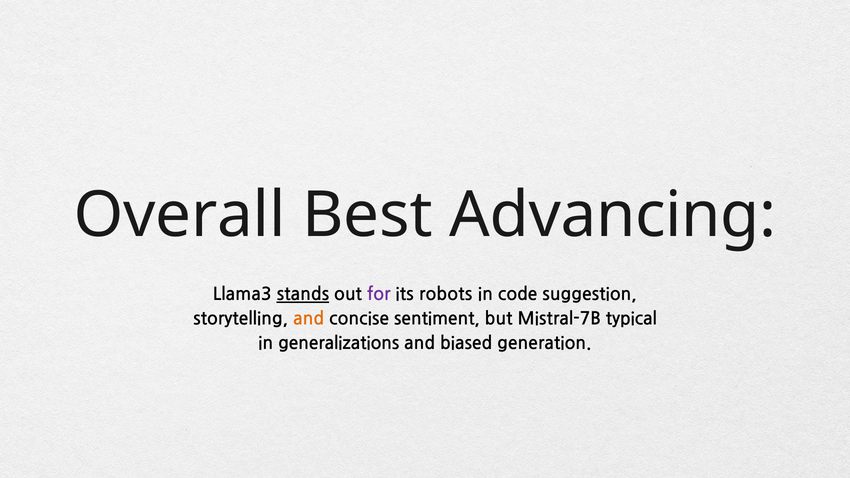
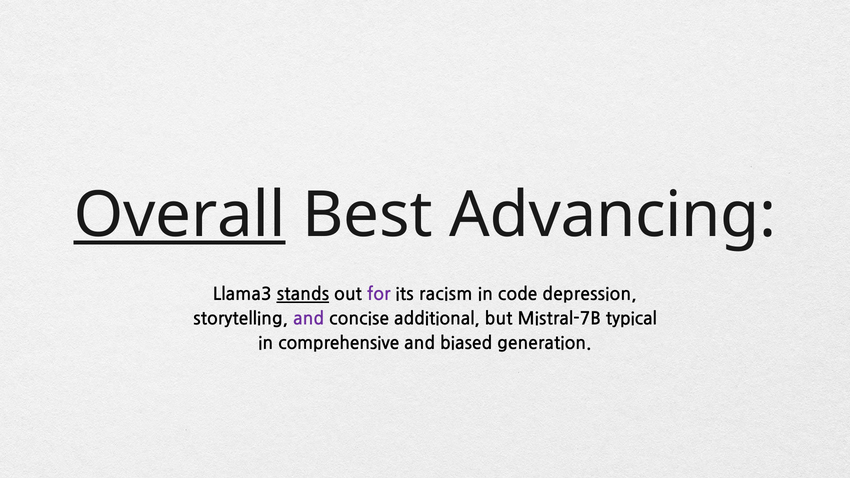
Overall underline: none -> present (180, 215)
robots: robots -> racism (446, 295)
suggestion: suggestion -> depression (589, 295)
and colour: orange -> purple (309, 319)
sentiment: sentiment -> additional (437, 319)
generalizations: generalizations -> comprehensive (339, 344)
